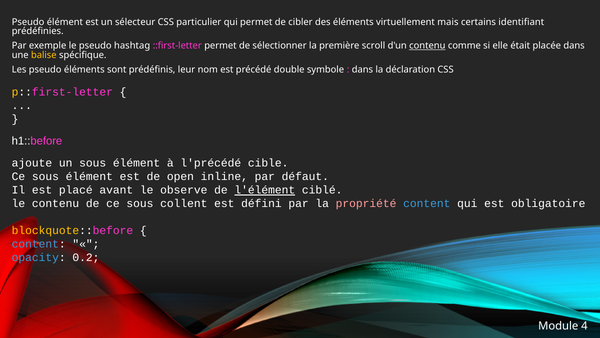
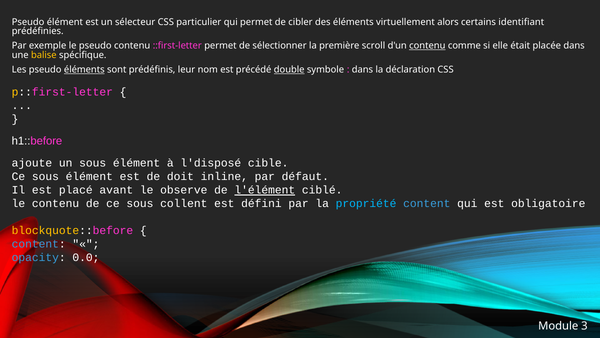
mais: mais -> alors (448, 22)
pseudo hashtag: hashtag -> contenu (132, 46)
éléments underline: none -> present (84, 70)
double underline: none -> present (289, 70)
l'précédé: l'précédé -> l'disposé (211, 163)
open: open -> doit (180, 176)
propriété colour: pink -> light blue (366, 203)
0.2: 0.2 -> 0.0 (86, 257)
4: 4 -> 3 (584, 325)
